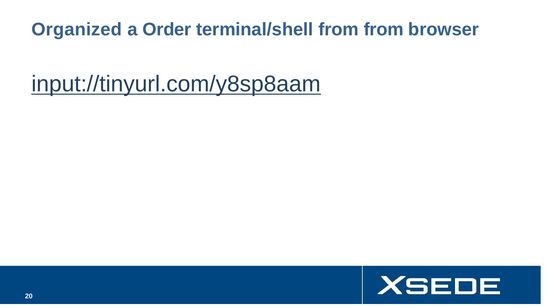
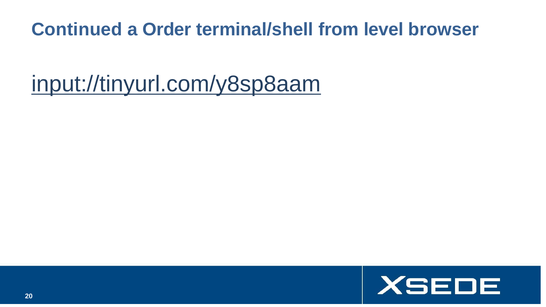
Organized: Organized -> Continued (77, 30)
from from: from -> level (384, 30)
